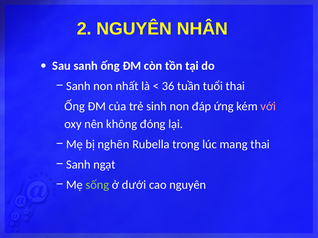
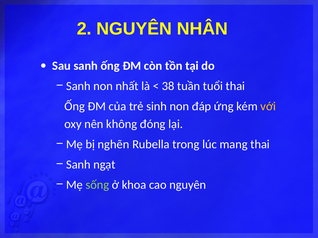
36: 36 -> 38 (168, 86)
với colour: pink -> yellow (268, 106)
dưới: dưới -> khoa (134, 185)
